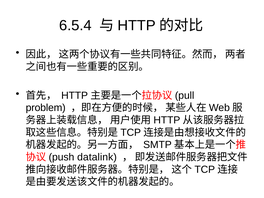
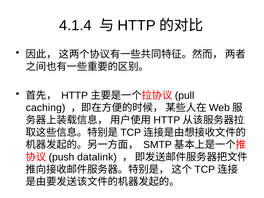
6.5.4: 6.5.4 -> 4.1.4 (75, 25)
problem: problem -> caching (46, 108)
